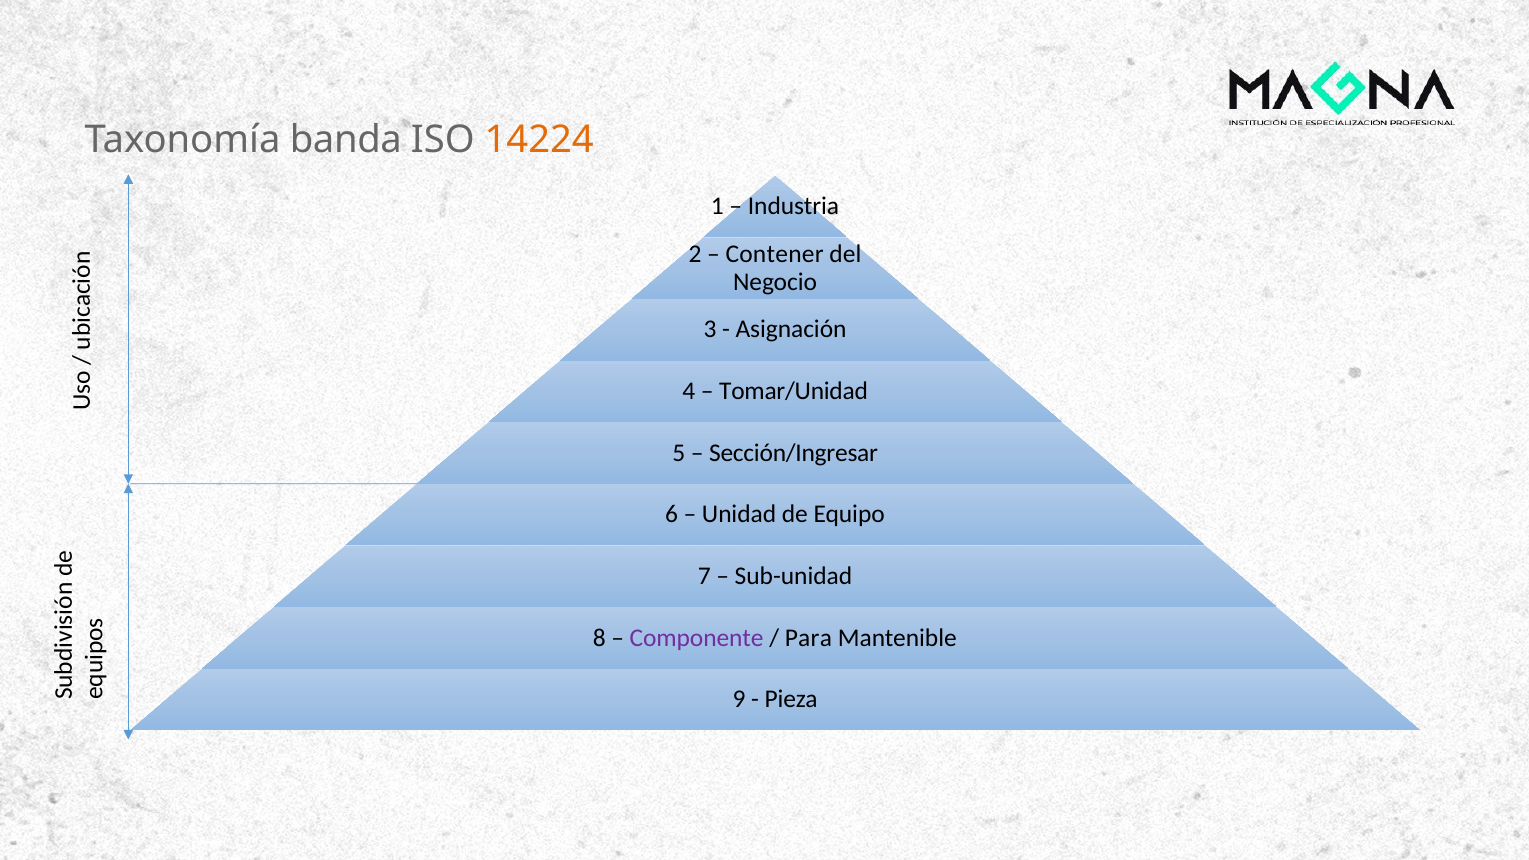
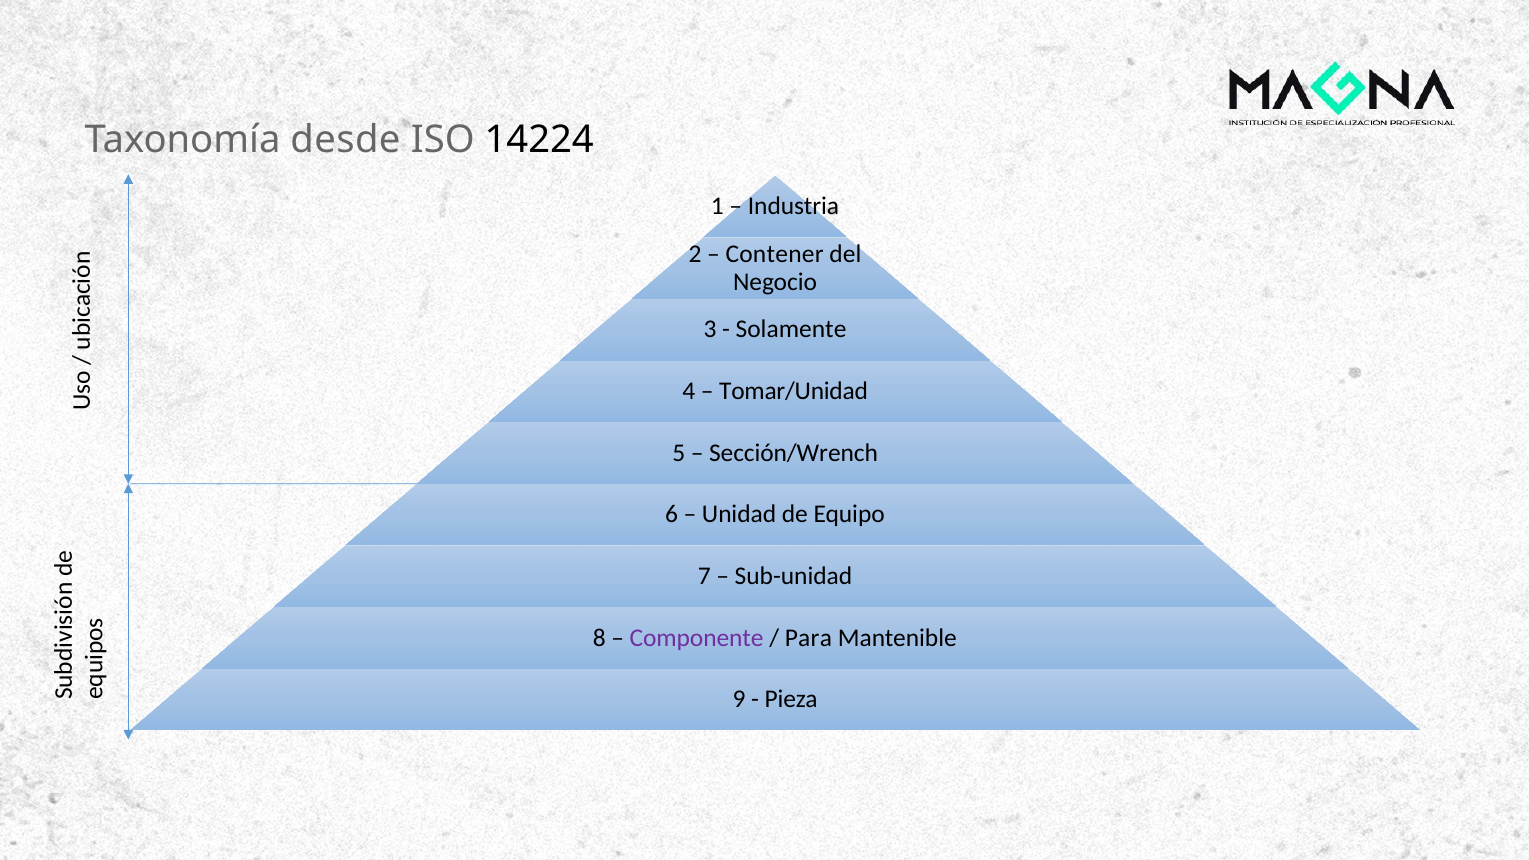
banda: banda -> desde (345, 140)
14224 colour: orange -> black (539, 140)
Asignación: Asignación -> Solamente (791, 330)
Sección/Ingresar: Sección/Ingresar -> Sección/Wrench (794, 453)
